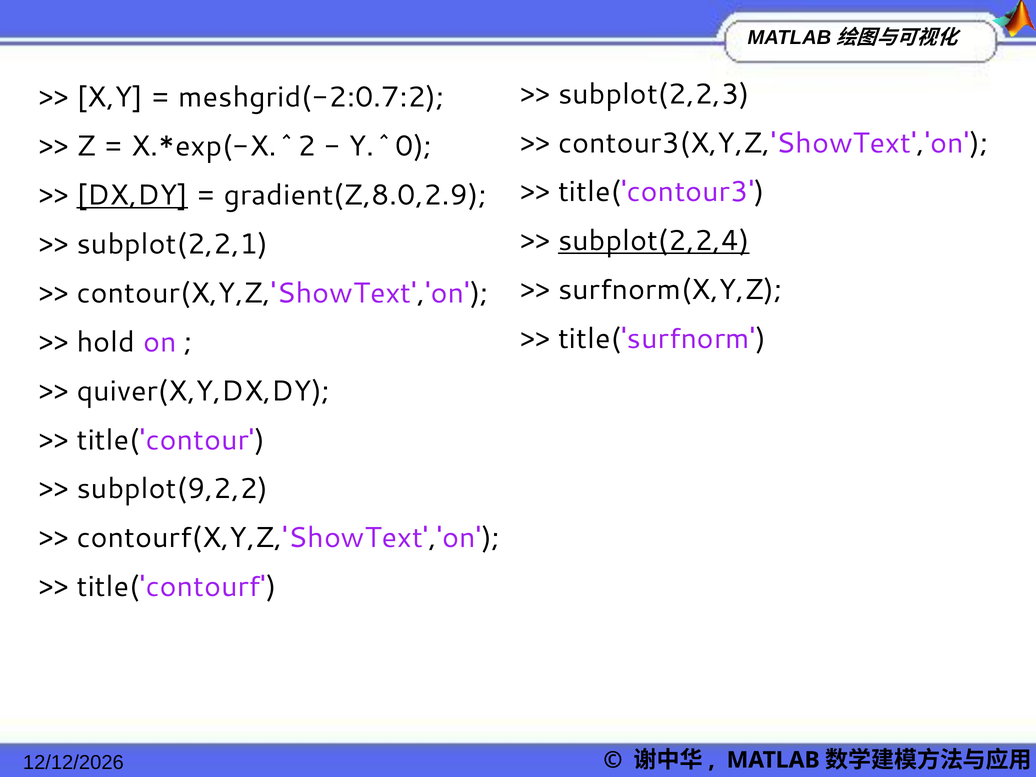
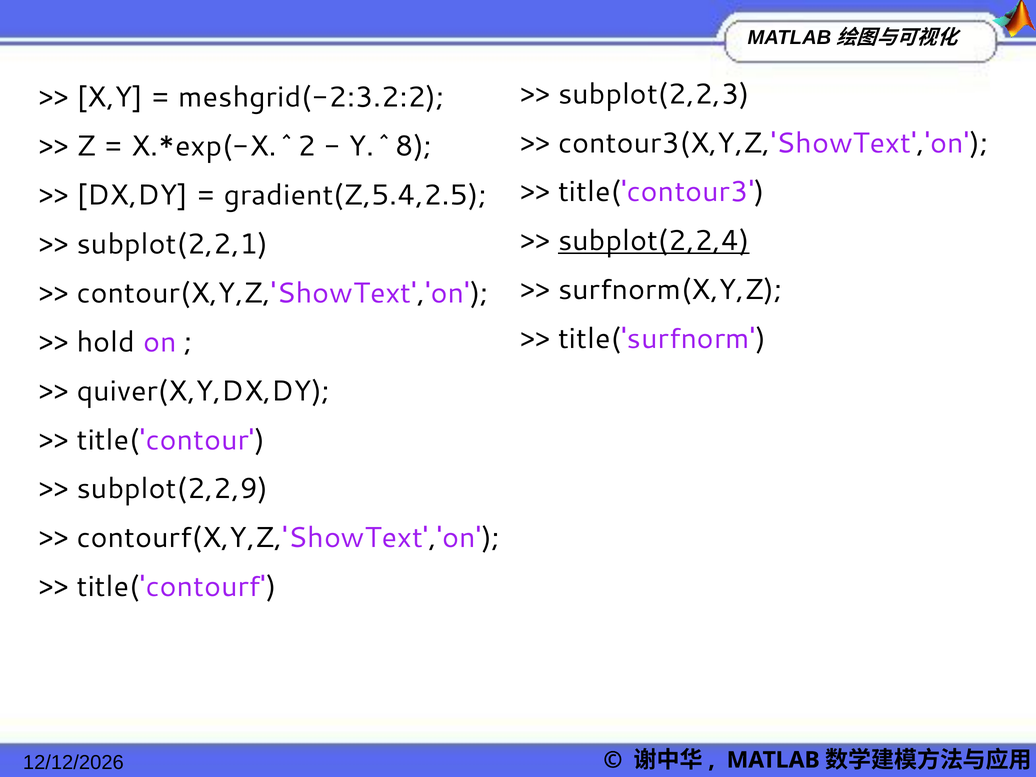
meshgrid(-2:0.7:2: meshgrid(-2:0.7:2 -> meshgrid(-2:3.2:2 (311, 97)
Y.^0: Y.^0 -> Y.^8 (390, 146)
DX,DY underline: present -> none (132, 195)
gradient(Z,8.0,2.9: gradient(Z,8.0,2.9 -> gradient(Z,5.4,2.5 (355, 195)
subplot(9,2,2: subplot(9,2,2 -> subplot(2,2,9 (172, 489)
